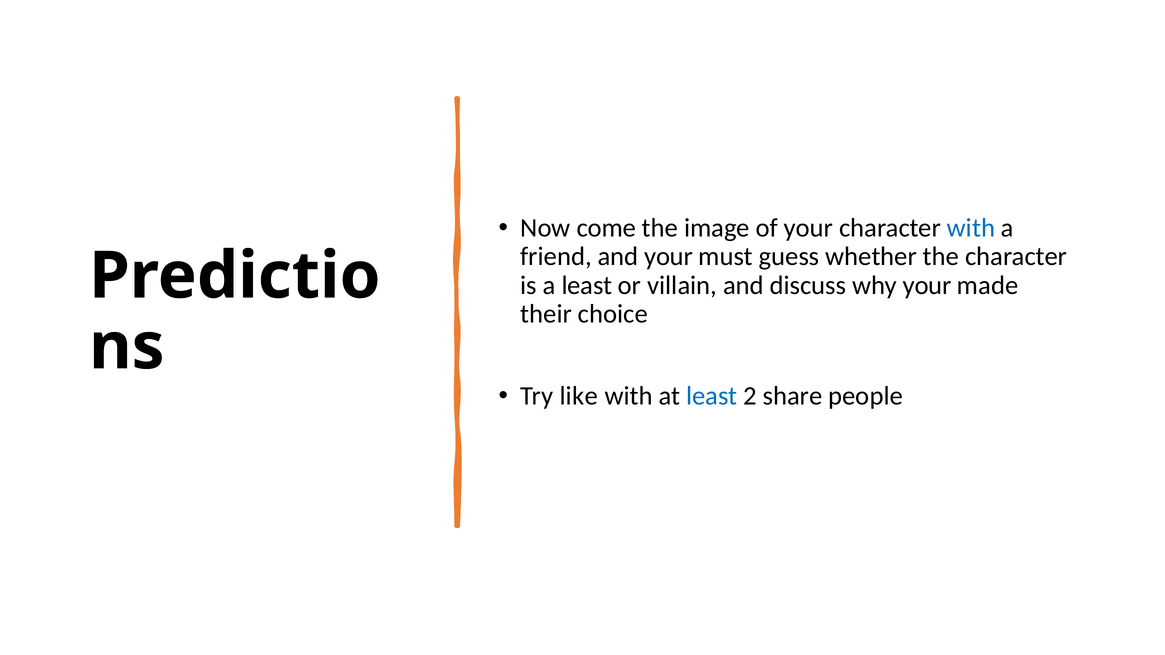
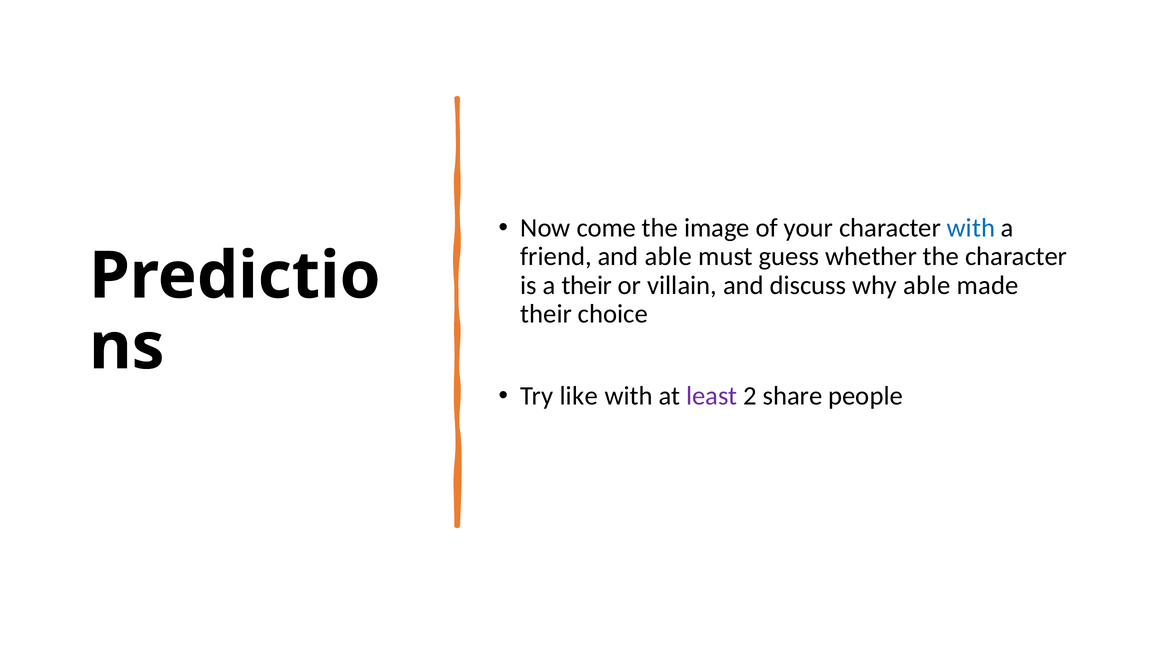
and your: your -> able (668, 257)
a least: least -> their (587, 286)
why your: your -> able (927, 286)
least colour: blue -> purple (712, 396)
